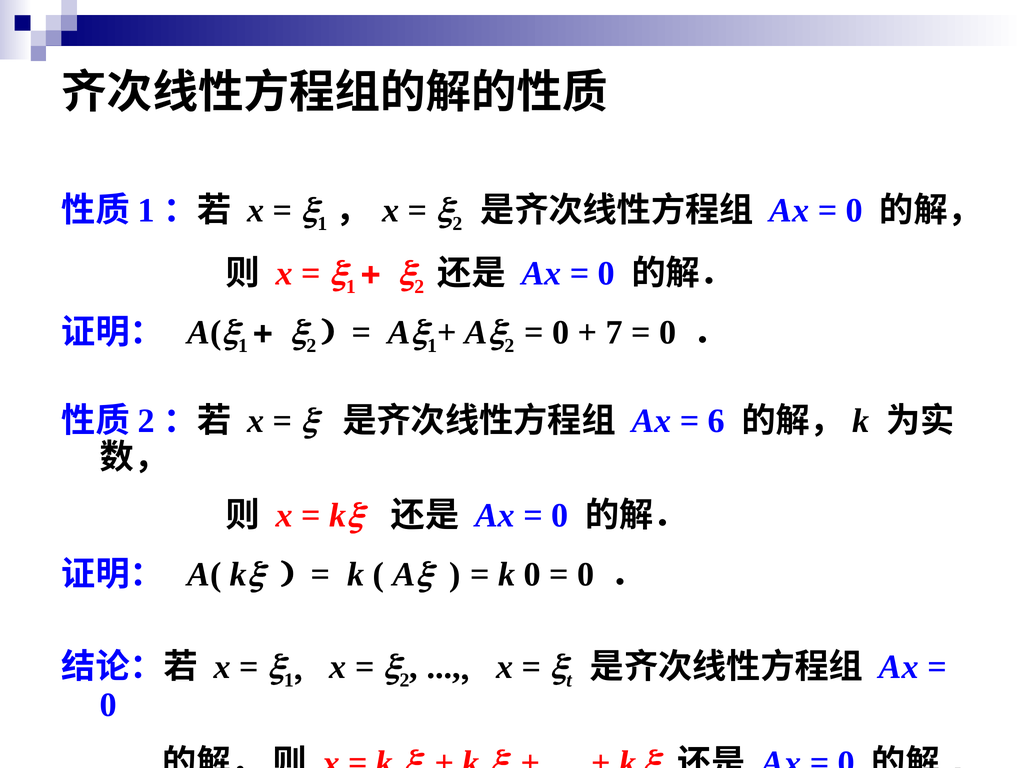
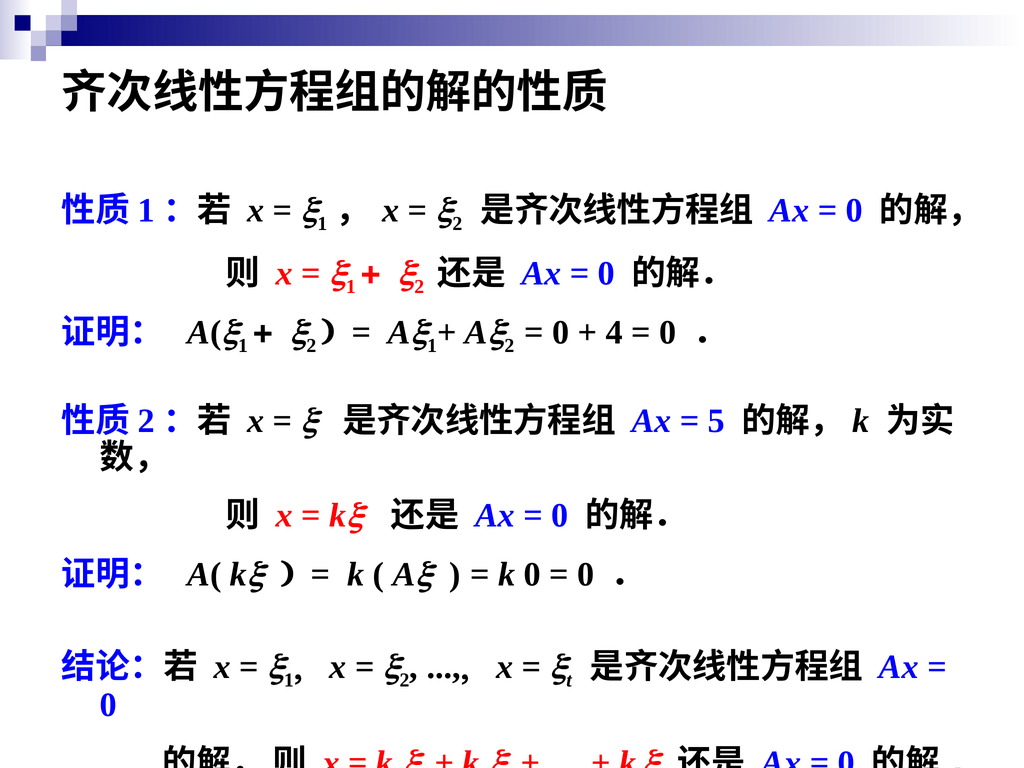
7: 7 -> 4 (614, 332)
6: 6 -> 5 (716, 421)
